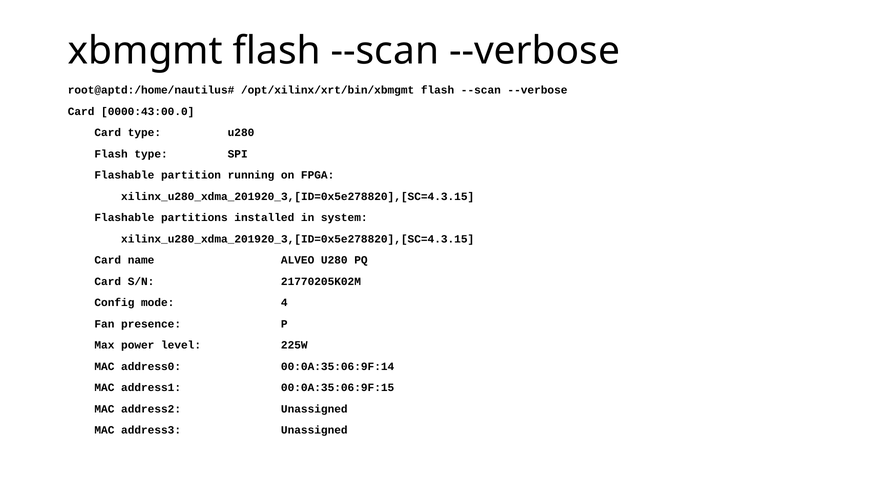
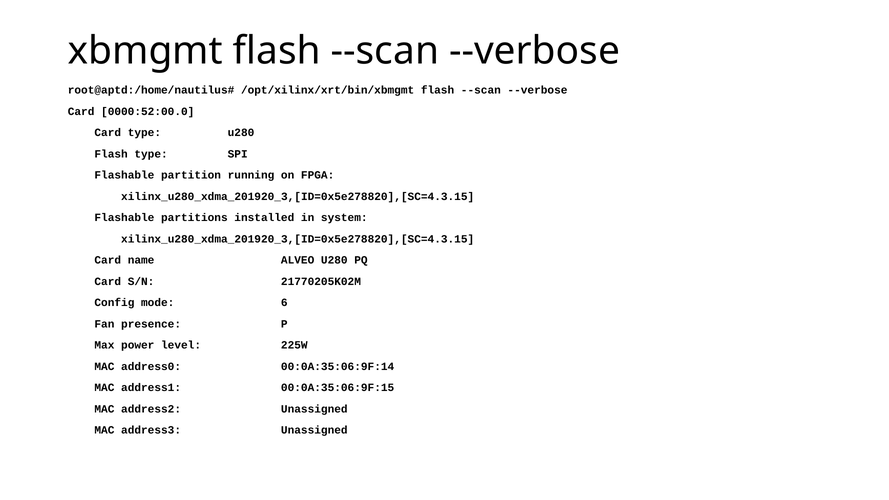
0000:43:00.0: 0000:43:00.0 -> 0000:52:00.0 (148, 111)
4: 4 -> 6 (284, 303)
